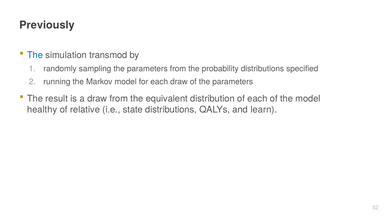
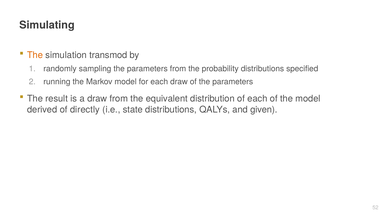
Previously: Previously -> Simulating (47, 25)
The colour: blue -> orange (35, 55)
healthy: healthy -> derived (42, 110)
relative: relative -> directly (85, 110)
learn: learn -> given (264, 110)
